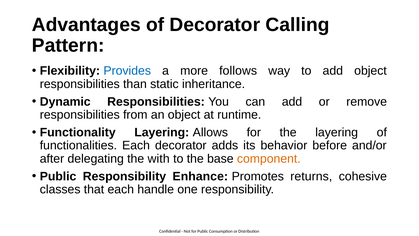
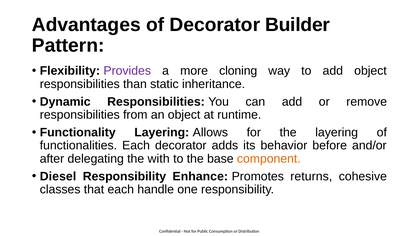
Calling: Calling -> Builder (298, 25)
Provides colour: blue -> purple (127, 71)
follows: follows -> cloning (238, 71)
Public: Public -> Diesel (58, 176)
